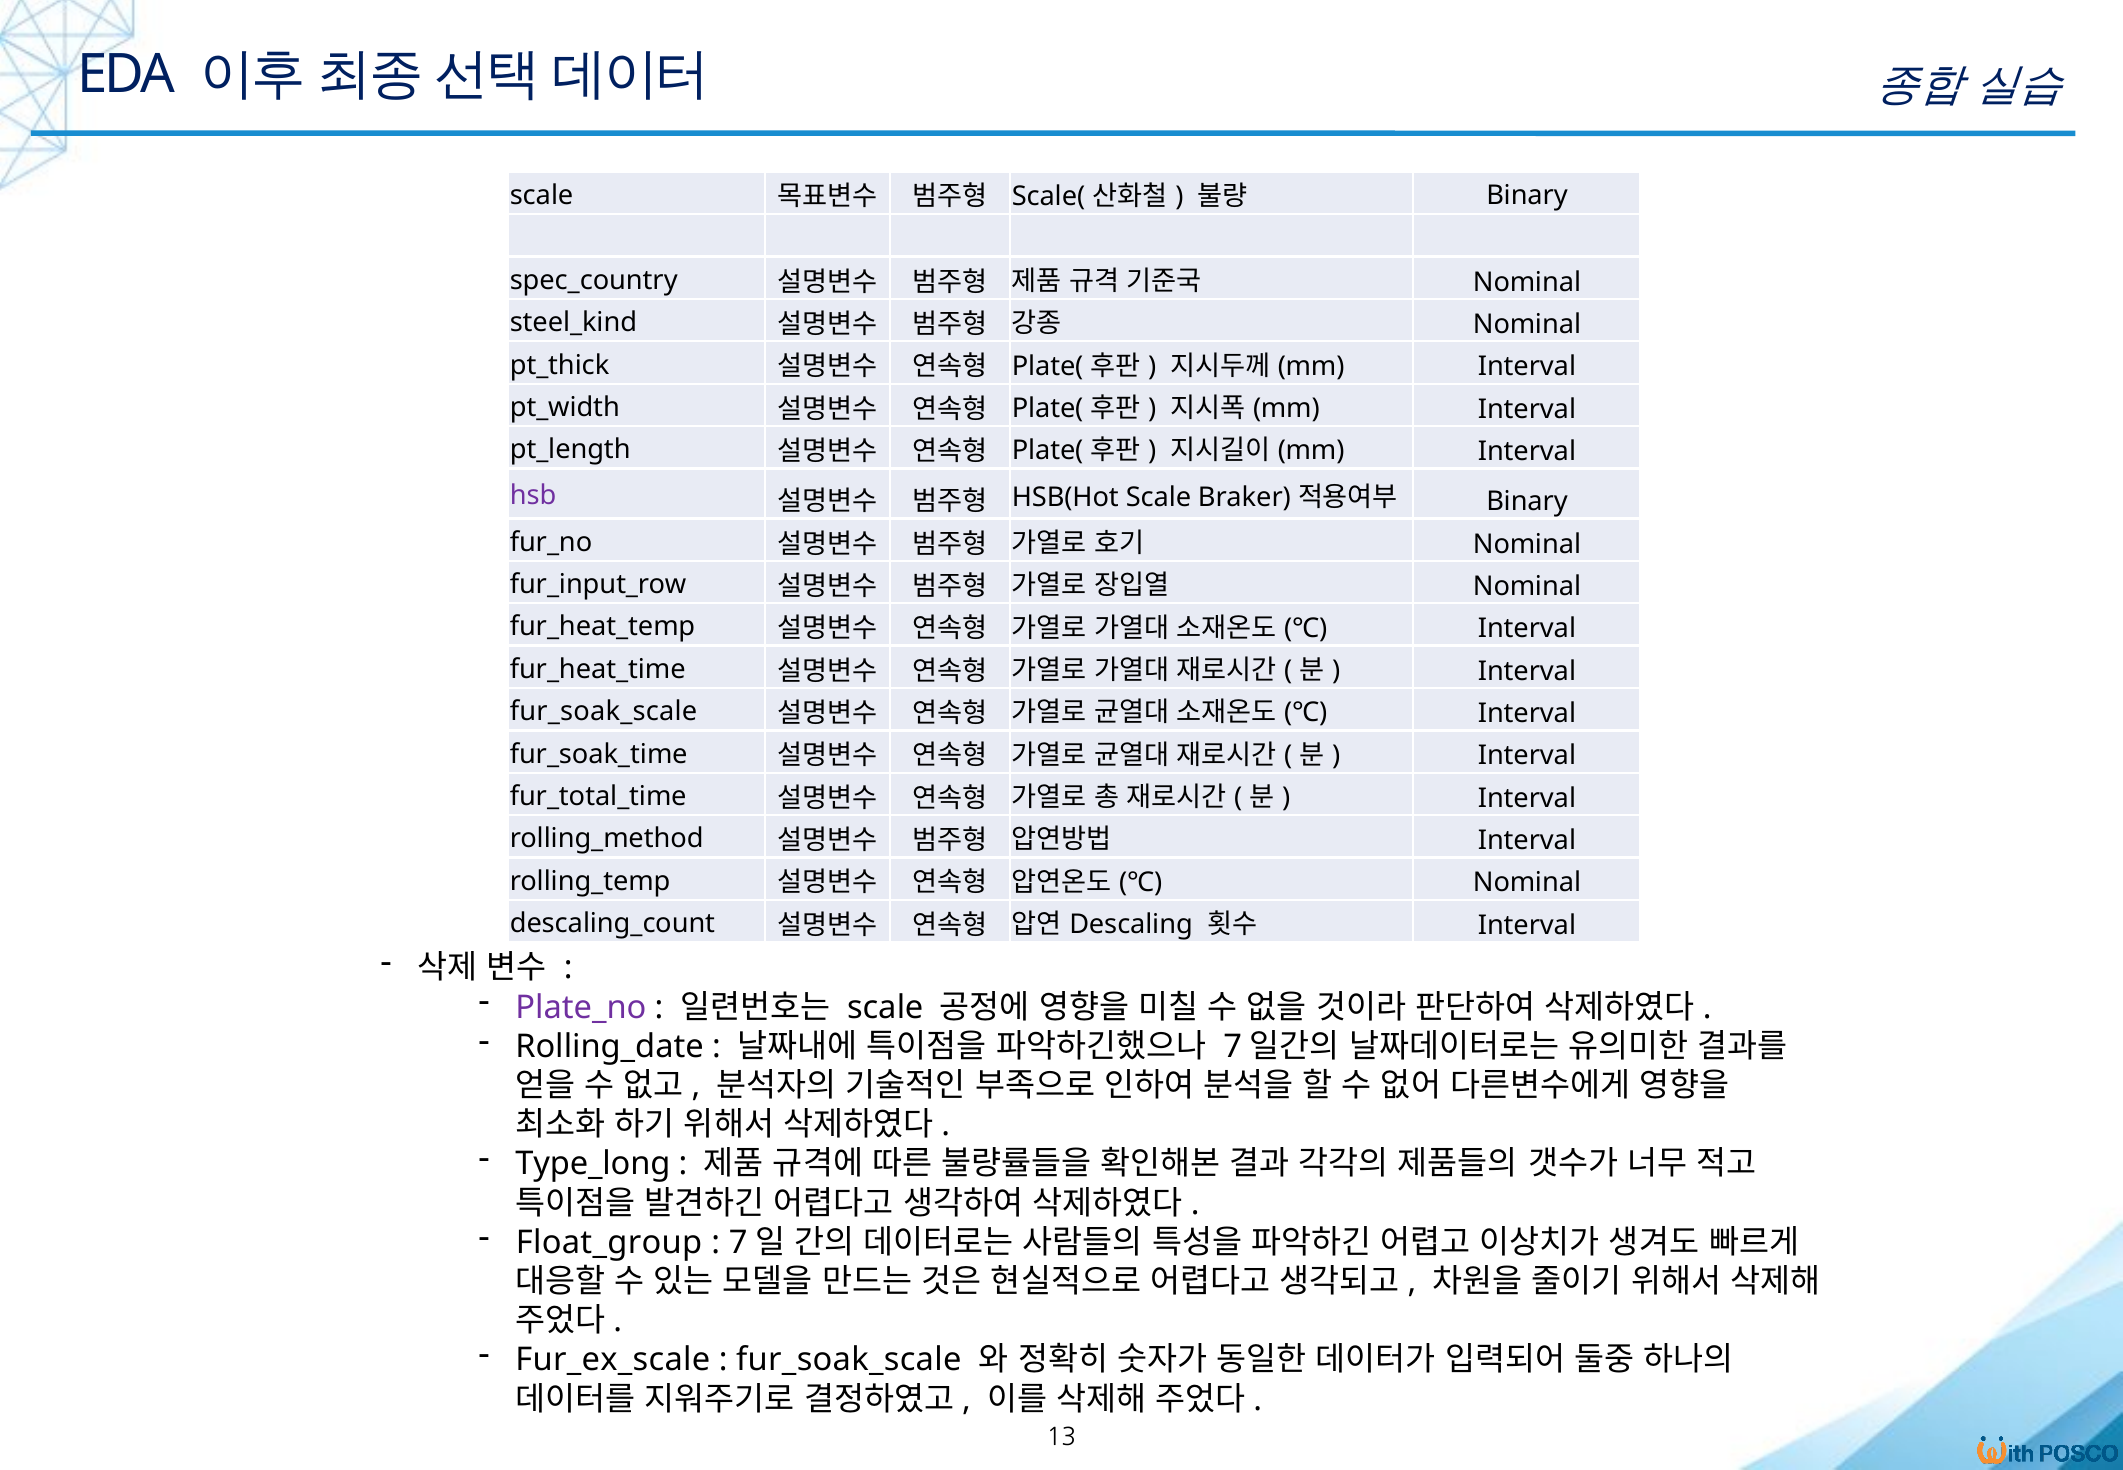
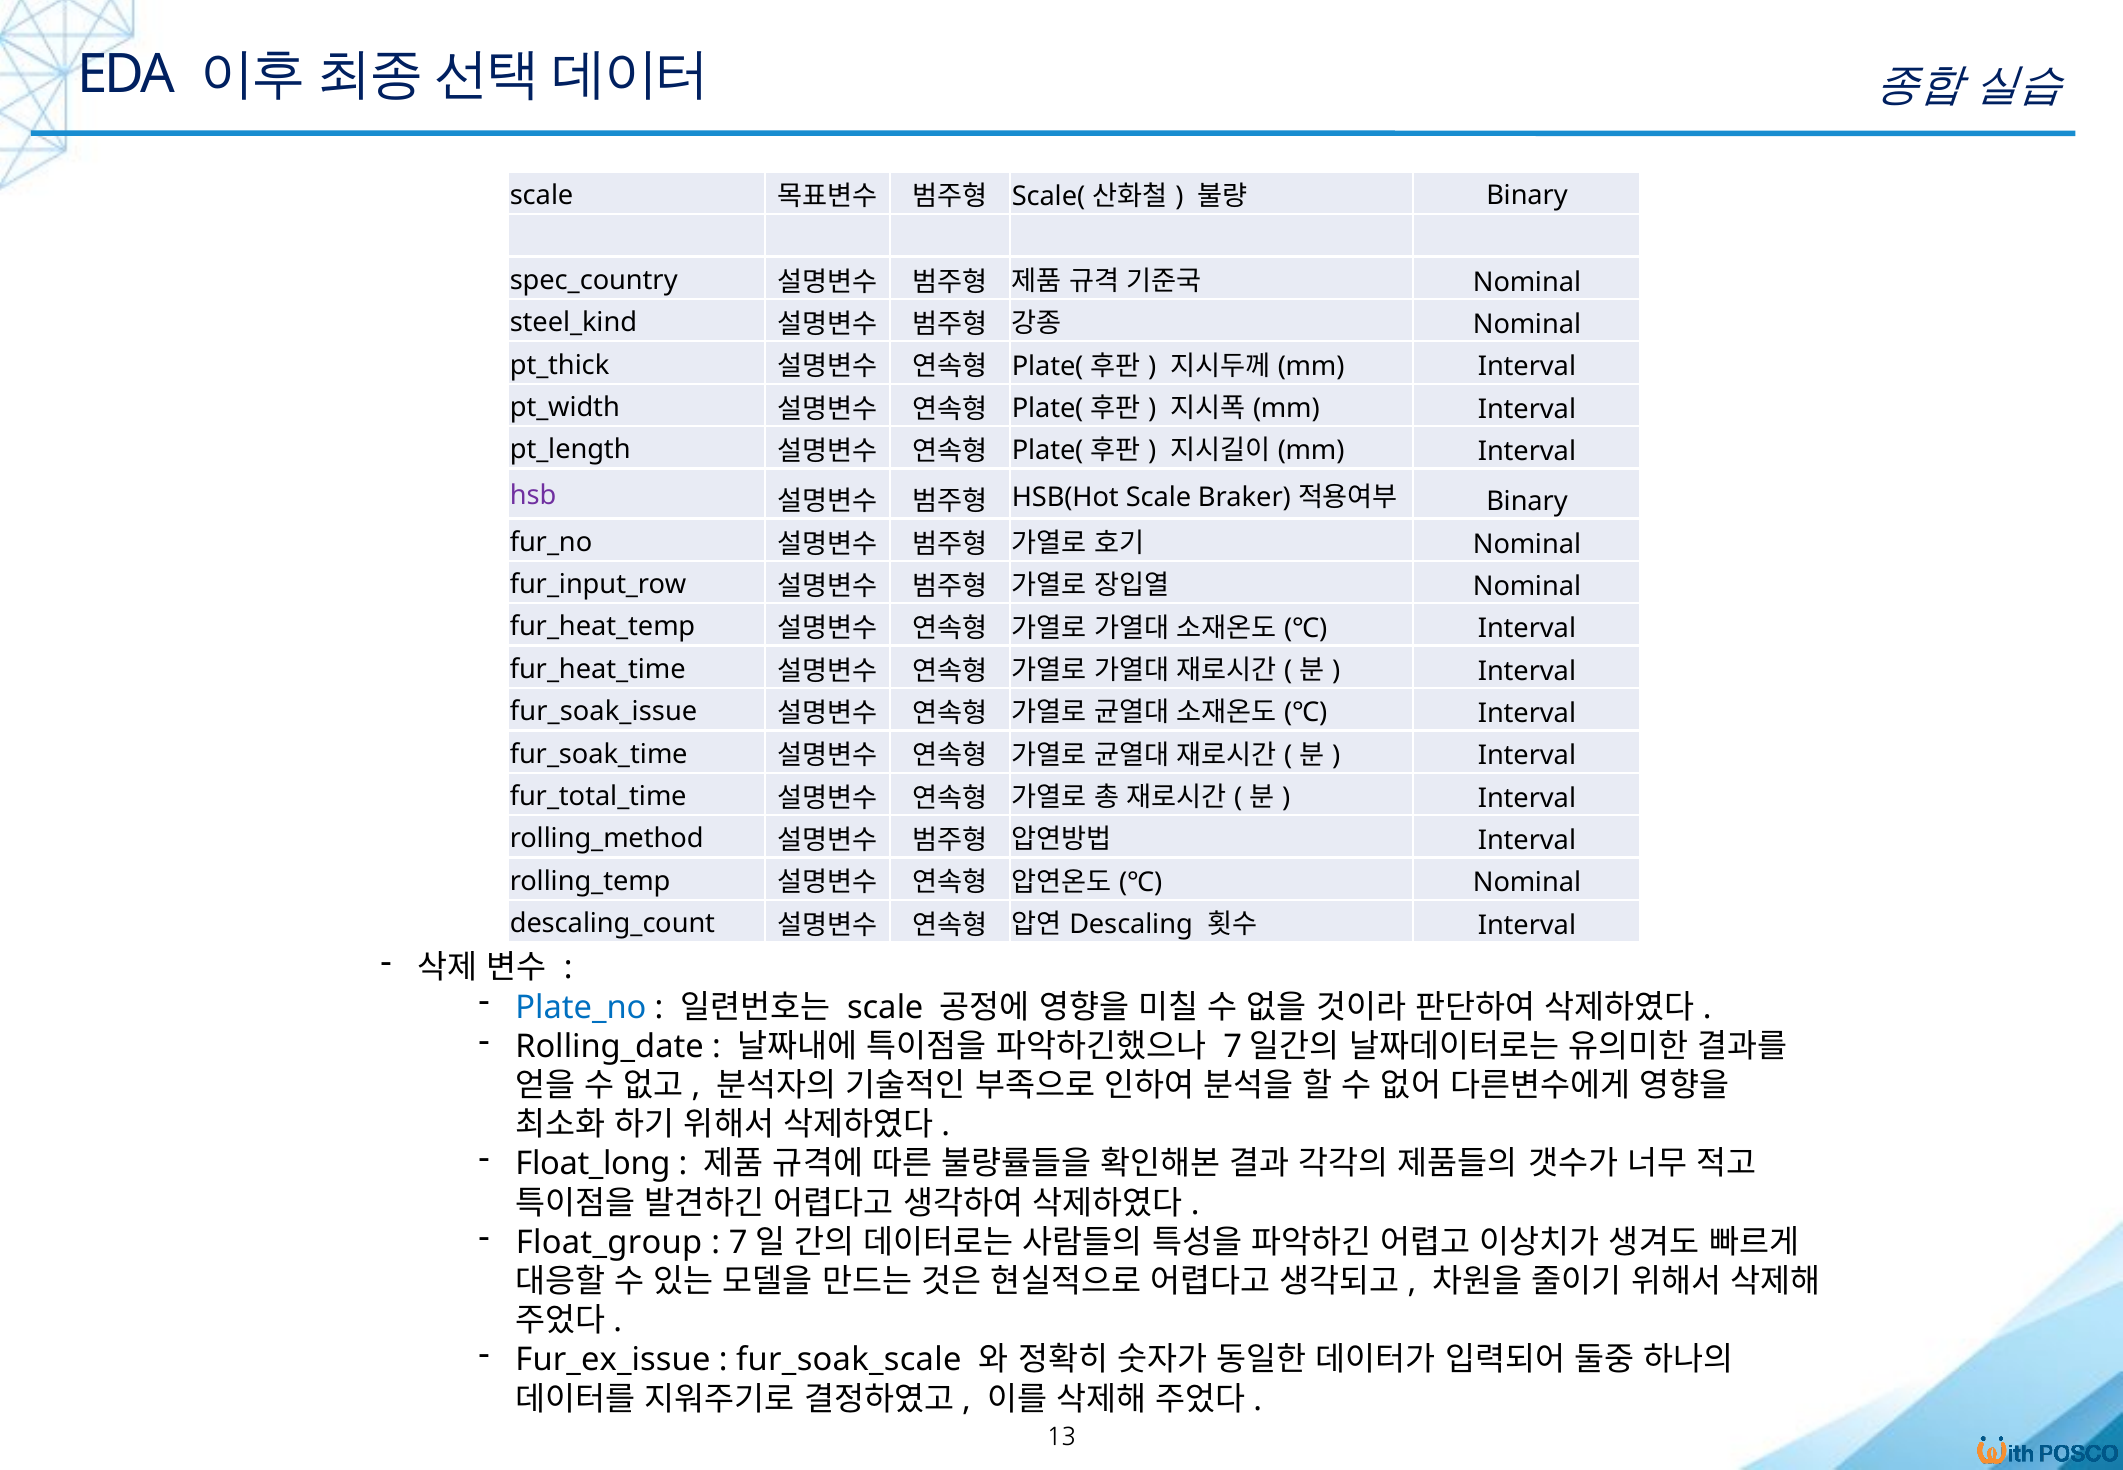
fur_soak_scale: fur_soak_scale -> fur_soak_issue (604, 712)
Plate_no colour: purple -> blue (581, 1007)
Type_long: Type_long -> Float_long (593, 1164)
Fur_ex_scale: Fur_ex_scale -> Fur_ex_issue (613, 1360)
